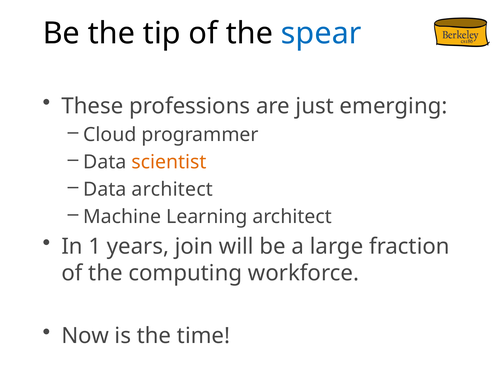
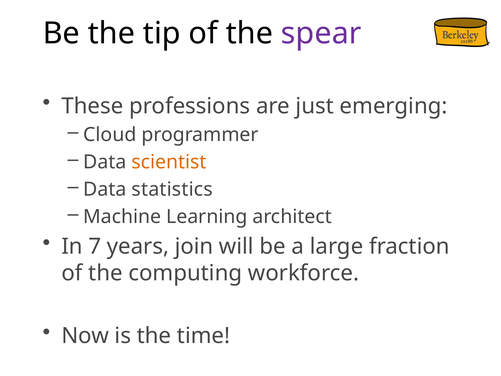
spear colour: blue -> purple (321, 33)
Data architect: architect -> statistics (172, 189)
1: 1 -> 7 (95, 246)
